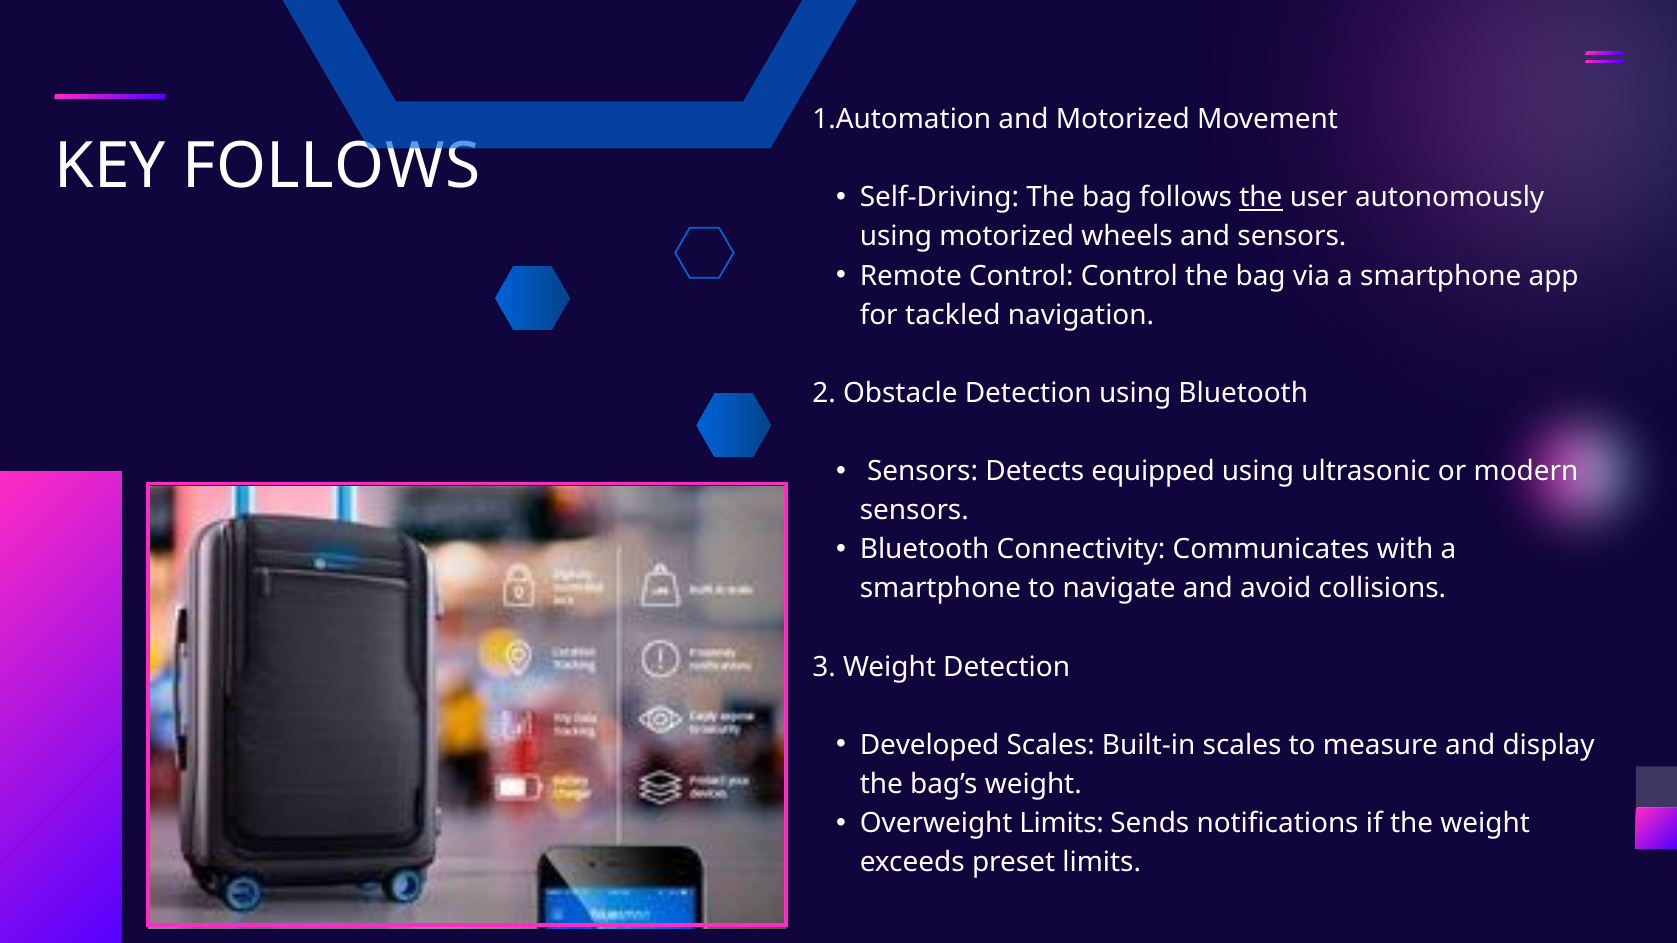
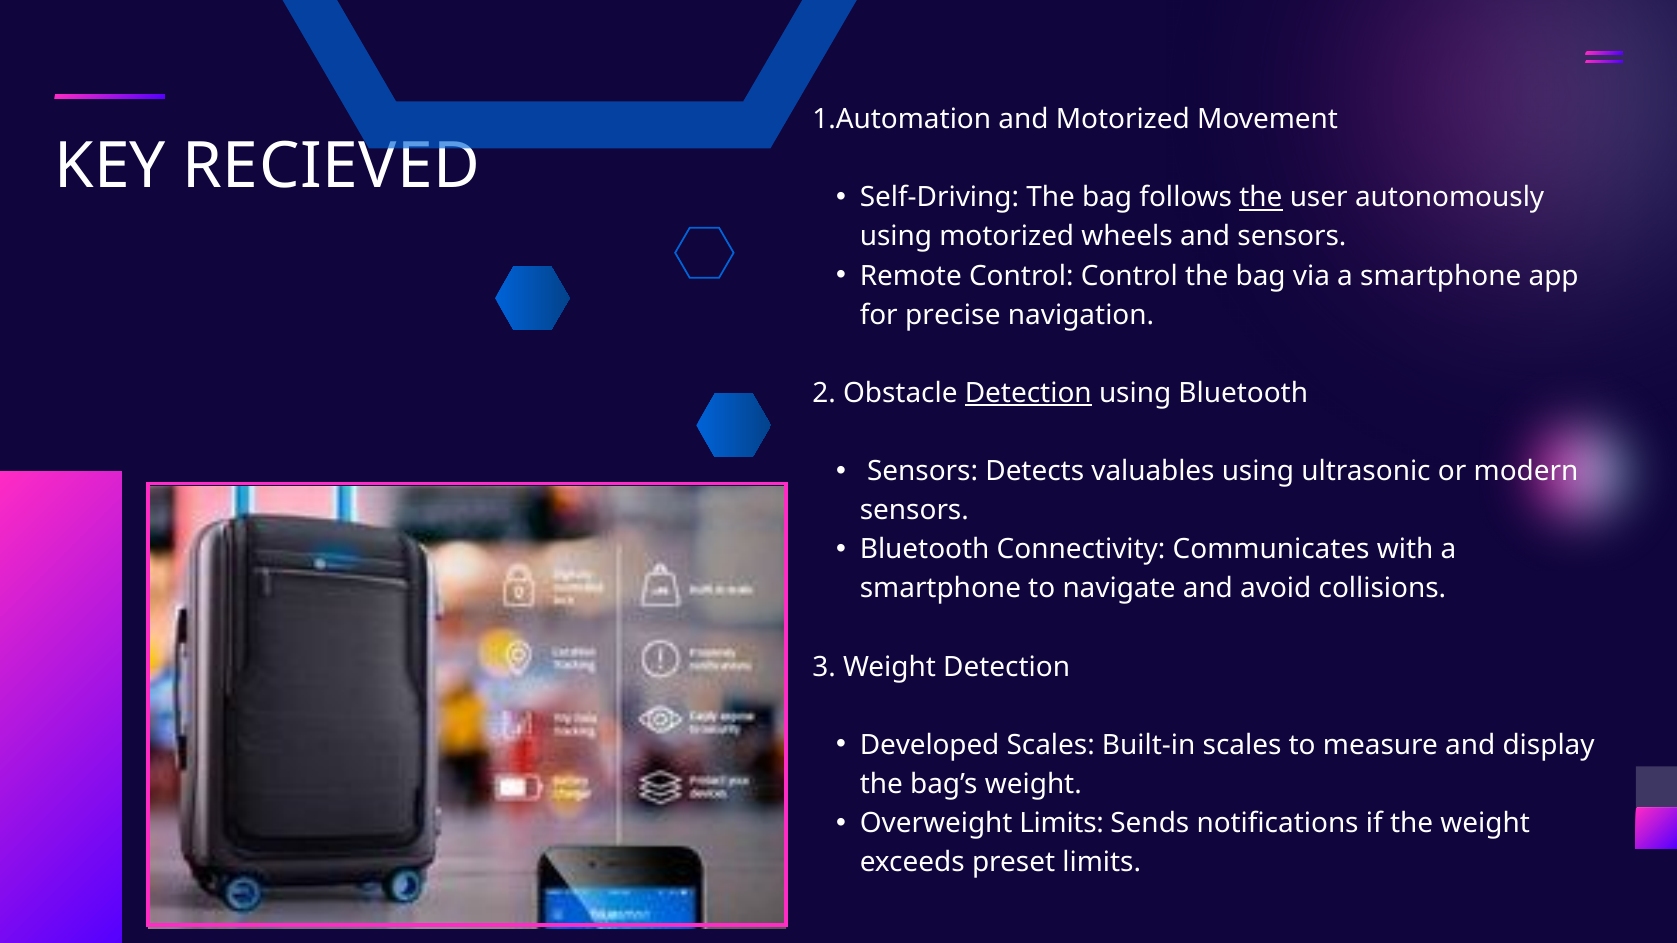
KEY FOLLOWS: FOLLOWS -> RECIEVED (331, 167)
tackled: tackled -> precise (953, 315)
Detection underline: none -> present (1028, 393)
equipped: equipped -> valuables (1153, 472)
